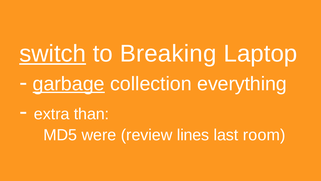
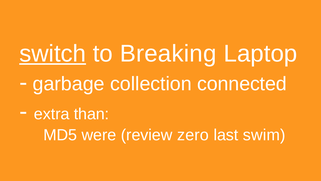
garbage underline: present -> none (69, 84)
everything: everything -> connected (242, 84)
lines: lines -> zero (193, 135)
room: room -> swim (264, 135)
